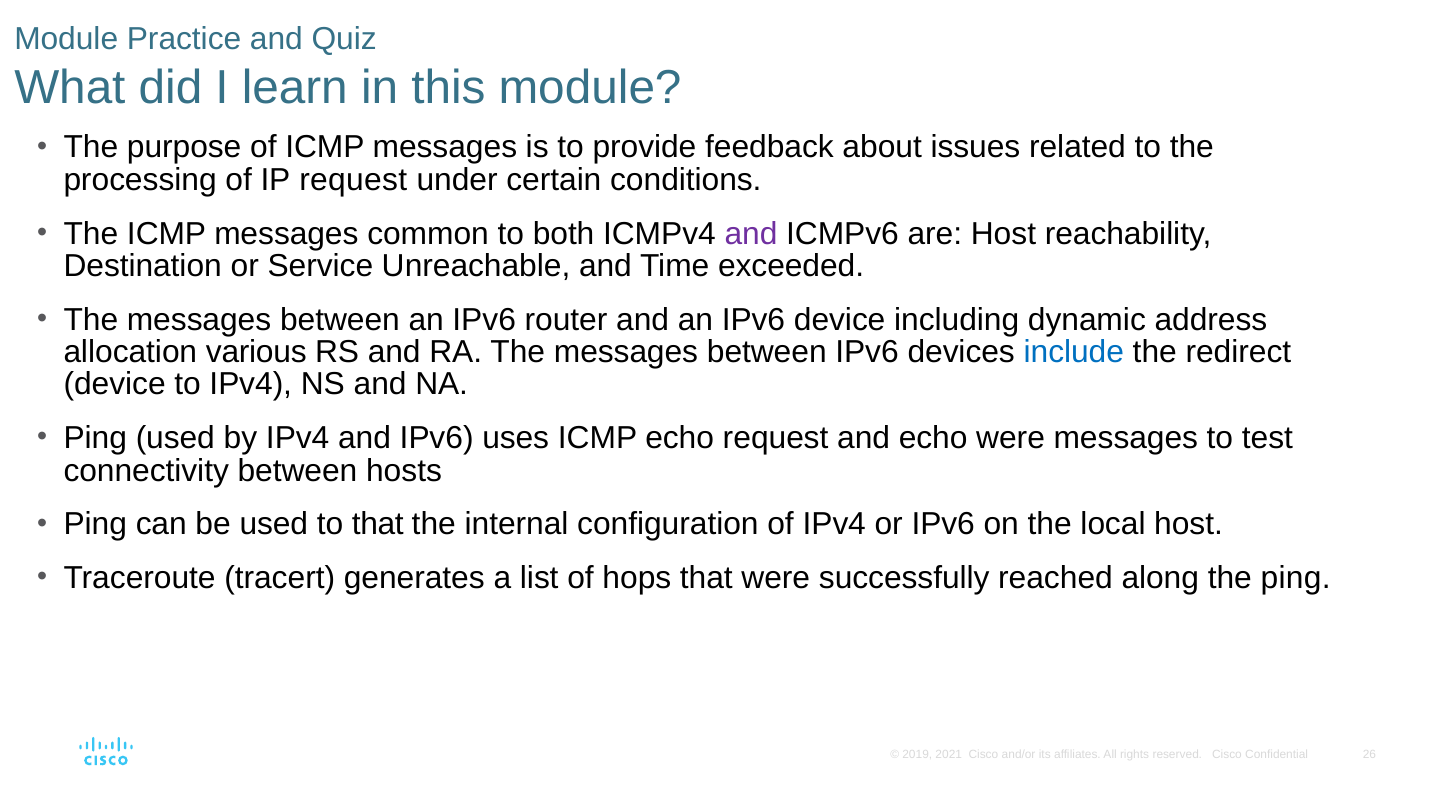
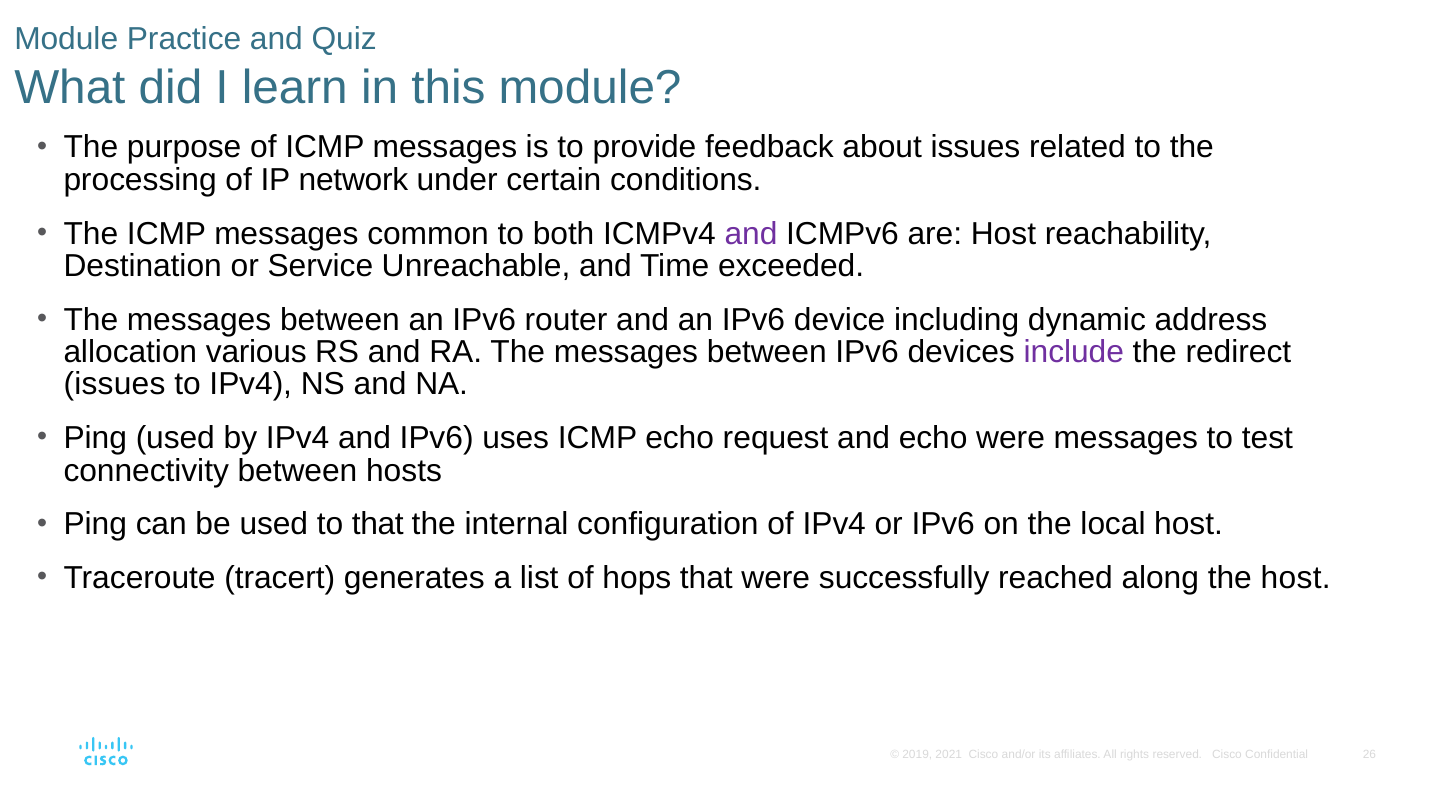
IP request: request -> network (353, 180)
include colour: blue -> purple (1074, 352)
device: device -> issues (115, 385)
the ping: ping -> host (1296, 578)
